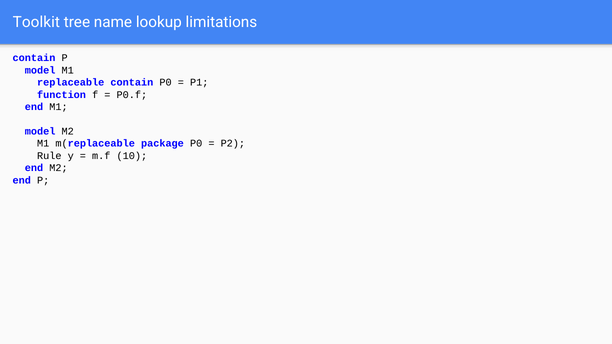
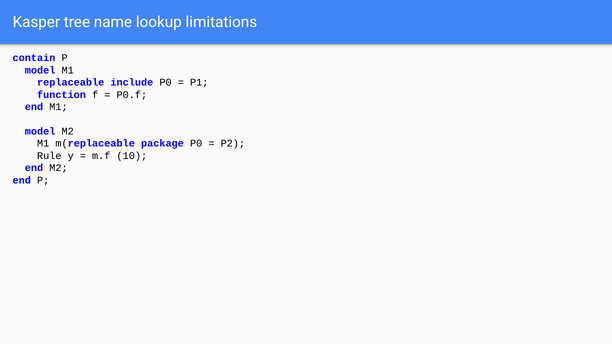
Toolkit: Toolkit -> Kasper (36, 22)
replaceable contain: contain -> include (132, 83)
